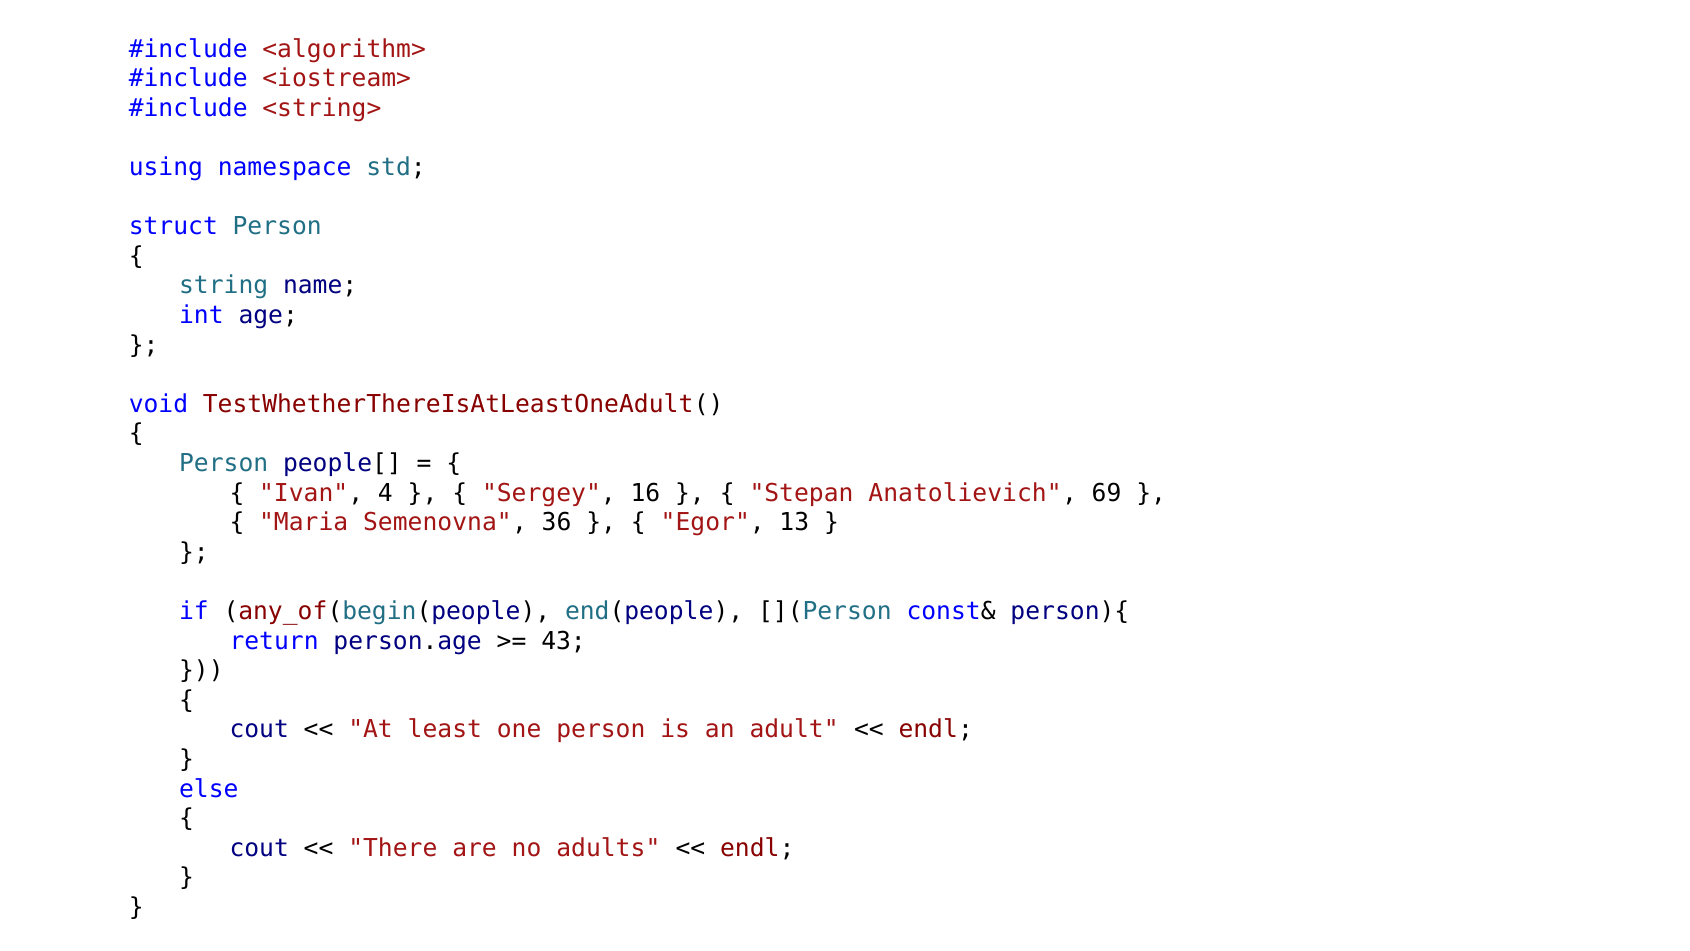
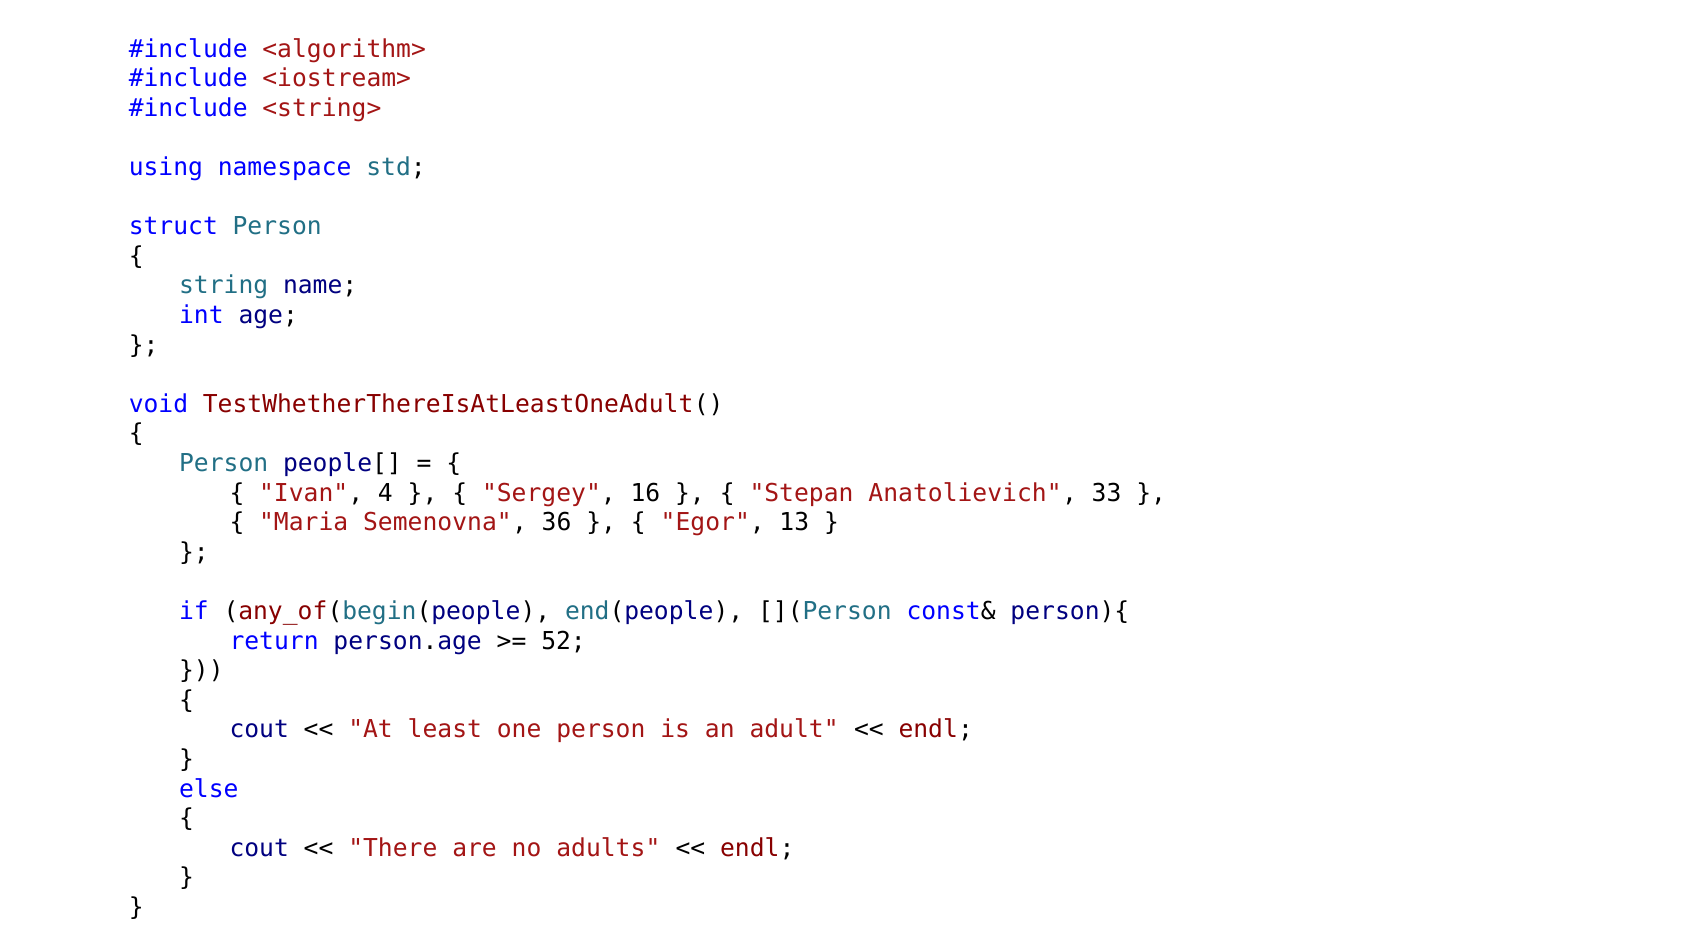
69: 69 -> 33 (1107, 493)
43: 43 -> 52 (564, 641)
